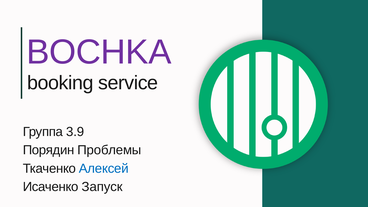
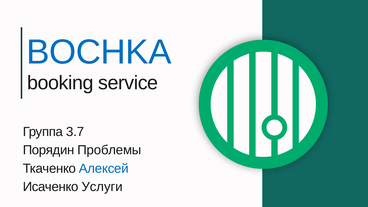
BOCHKA colour: purple -> blue (99, 52)
3.9: 3.9 -> 3.7 (75, 132)
Запуск: Запуск -> Услуги (102, 187)
